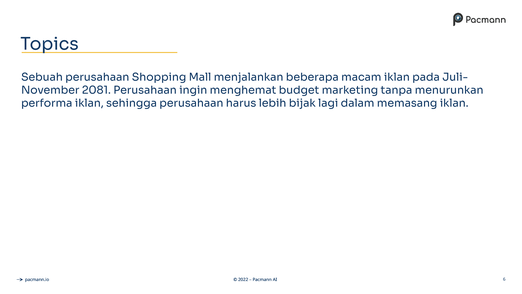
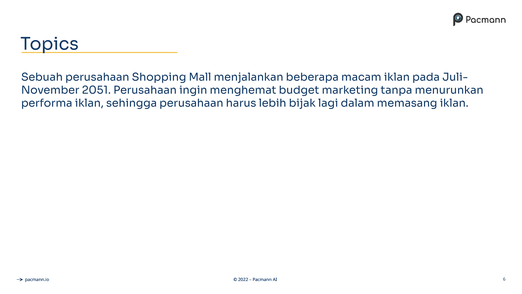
2081: 2081 -> 2051 (96, 90)
